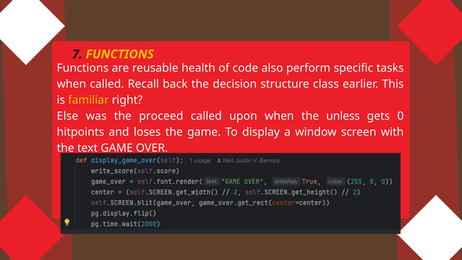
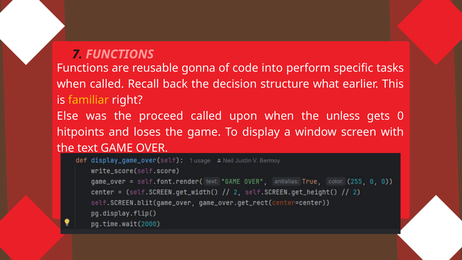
FUNCTIONS colour: yellow -> pink (120, 54)
health: health -> gonna (198, 68)
also: also -> into (272, 68)
class: class -> what (326, 84)
